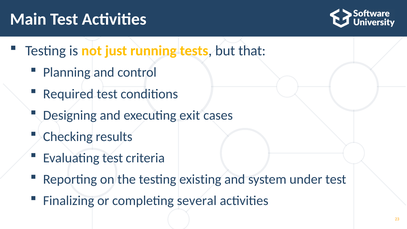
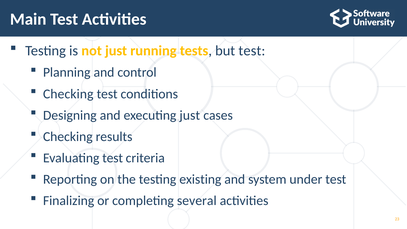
but that: that -> test (252, 51)
Required: Required -> Checking (68, 94)
executing exit: exit -> just (190, 115)
